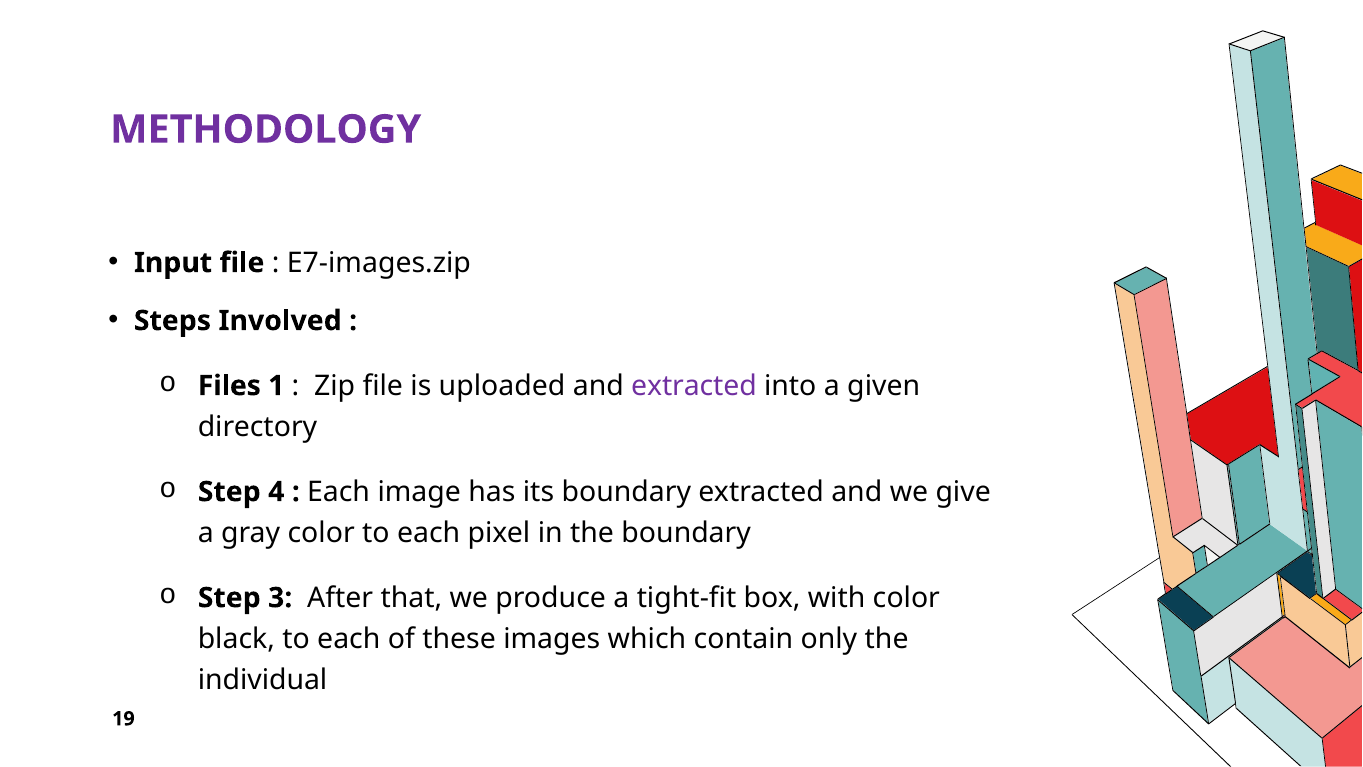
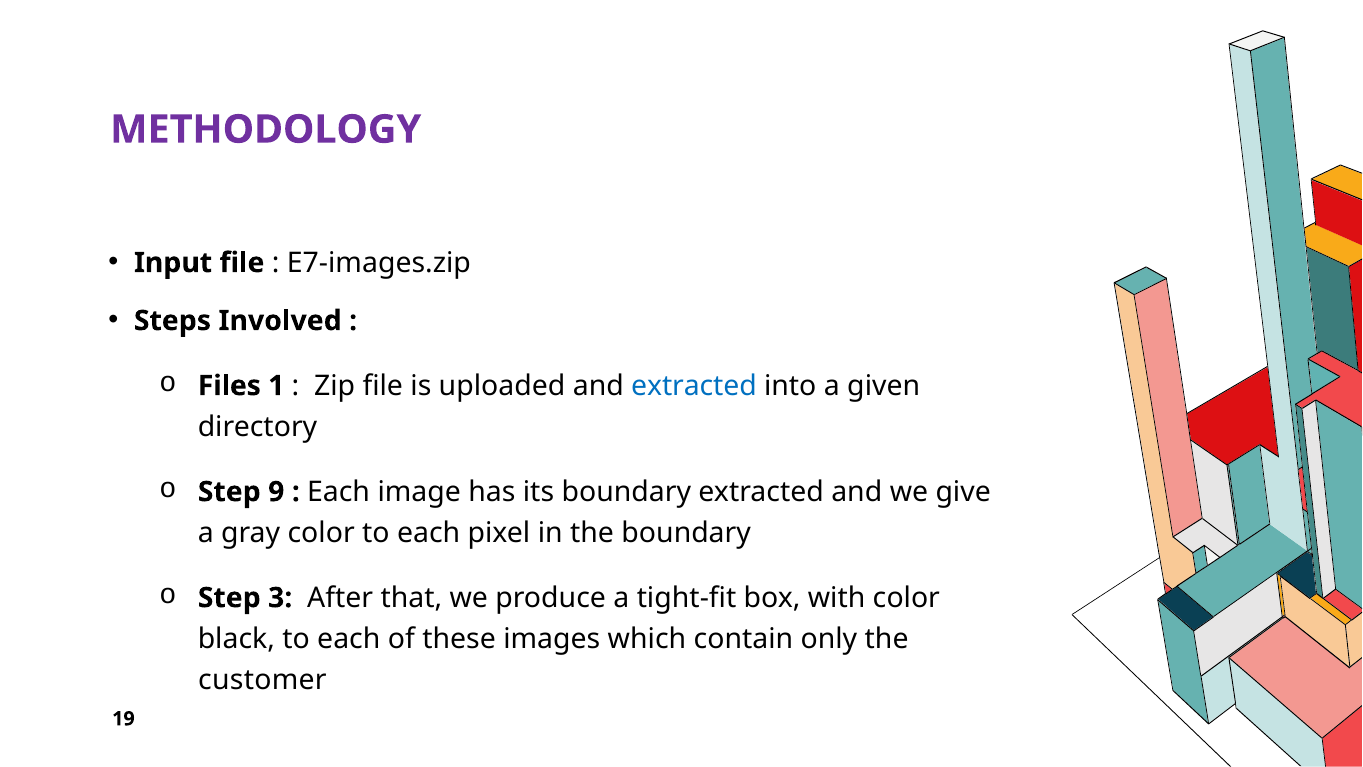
extracted colour: purple -> blue (694, 386)
4: 4 -> 9 (276, 492)
individual: individual -> customer (262, 679)
